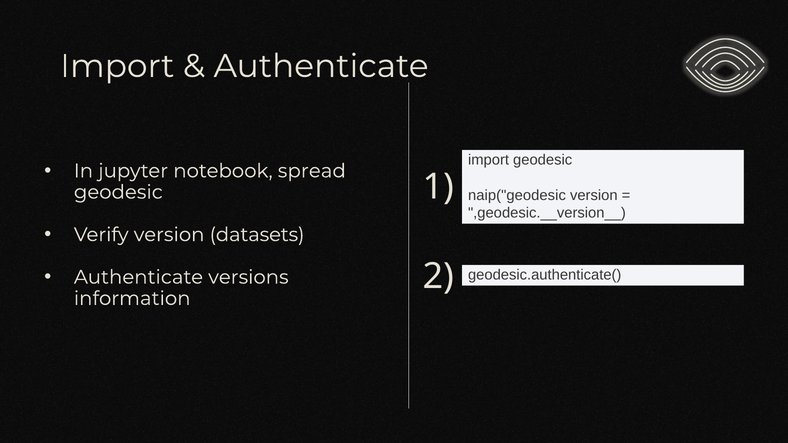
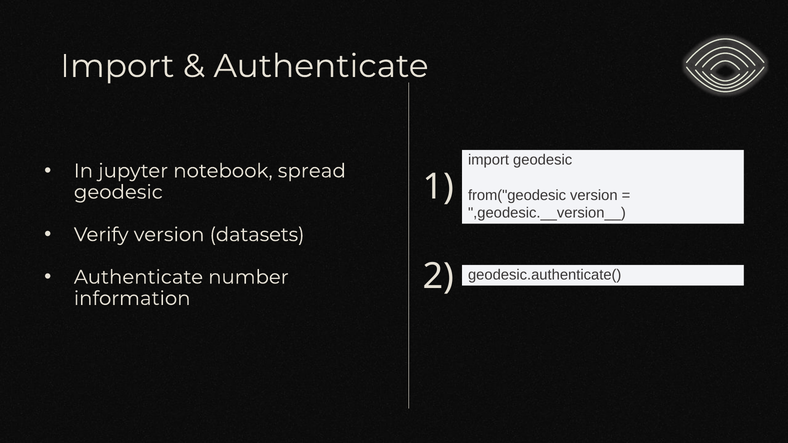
naip("geodesic: naip("geodesic -> from("geodesic (517, 195)
versions: versions -> number (248, 277)
